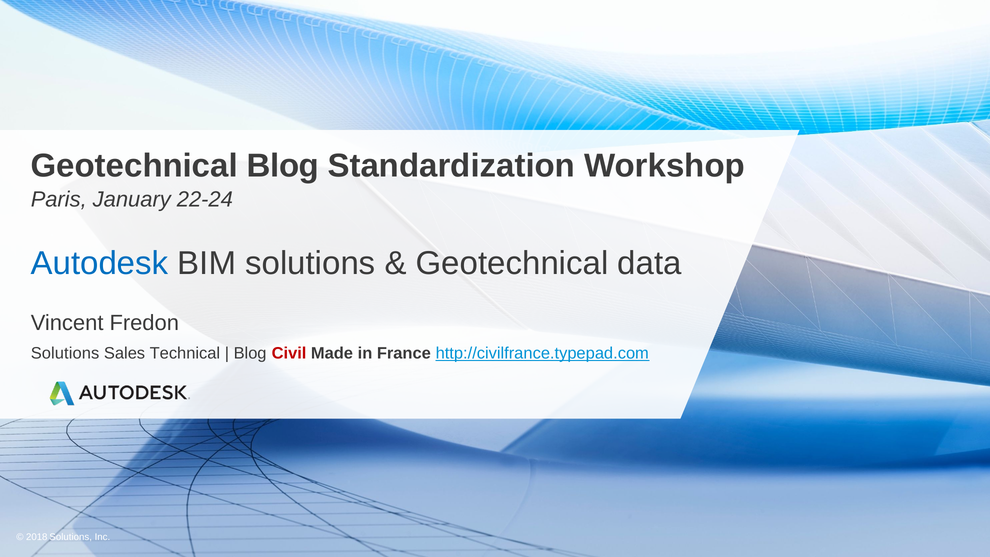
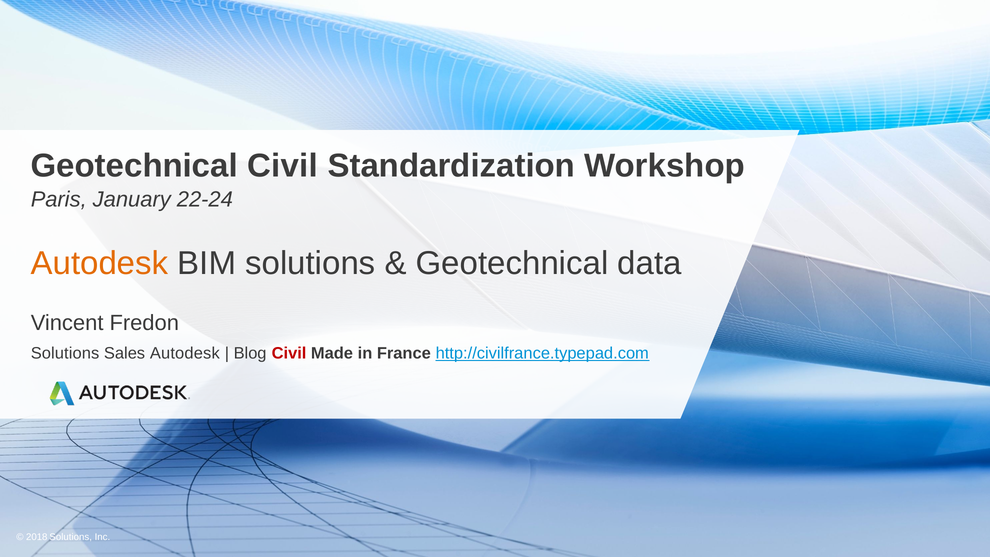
Geotechnical Blog: Blog -> Civil (283, 166)
Autodesk colour: blue -> orange (100, 263)
Sales Technical: Technical -> Autodesk (185, 353)
